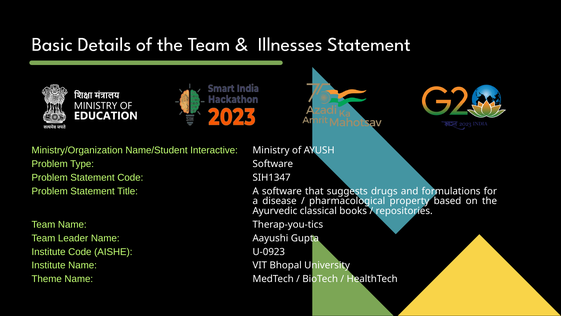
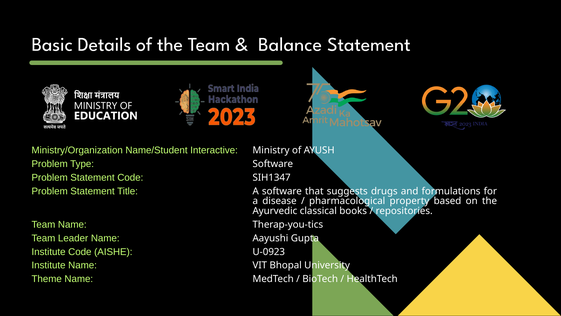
Illnesses: Illnesses -> Balance (290, 44)
